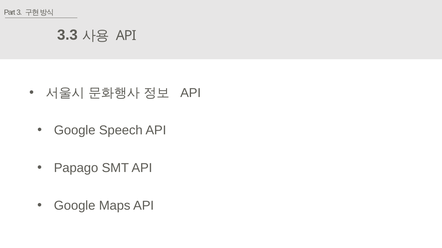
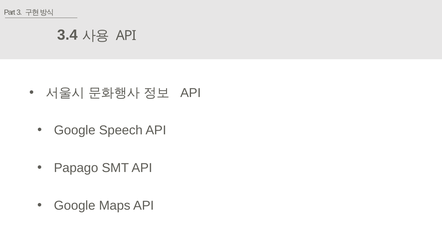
3.3: 3.3 -> 3.4 (67, 35)
